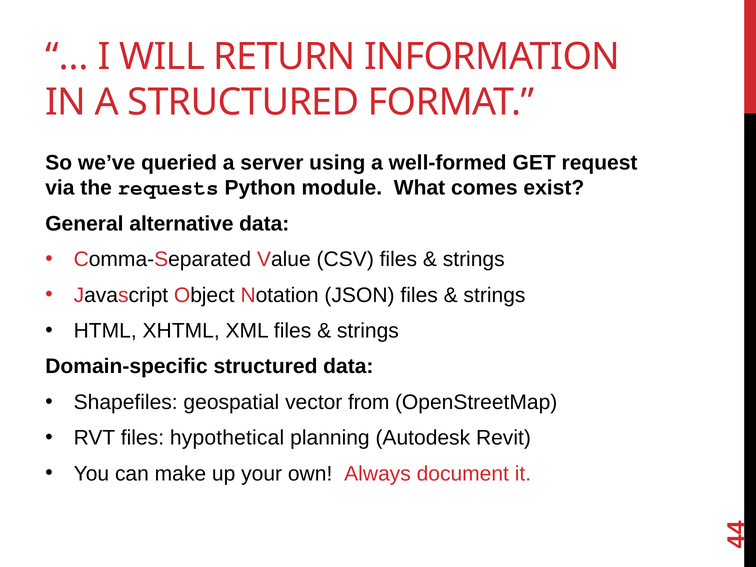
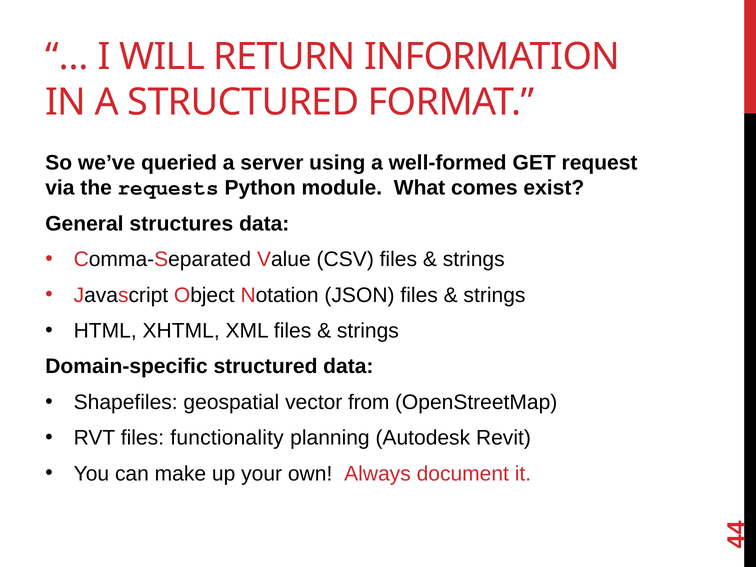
alternative: alternative -> structures (181, 224)
hypothetical: hypothetical -> functionality (227, 438)
